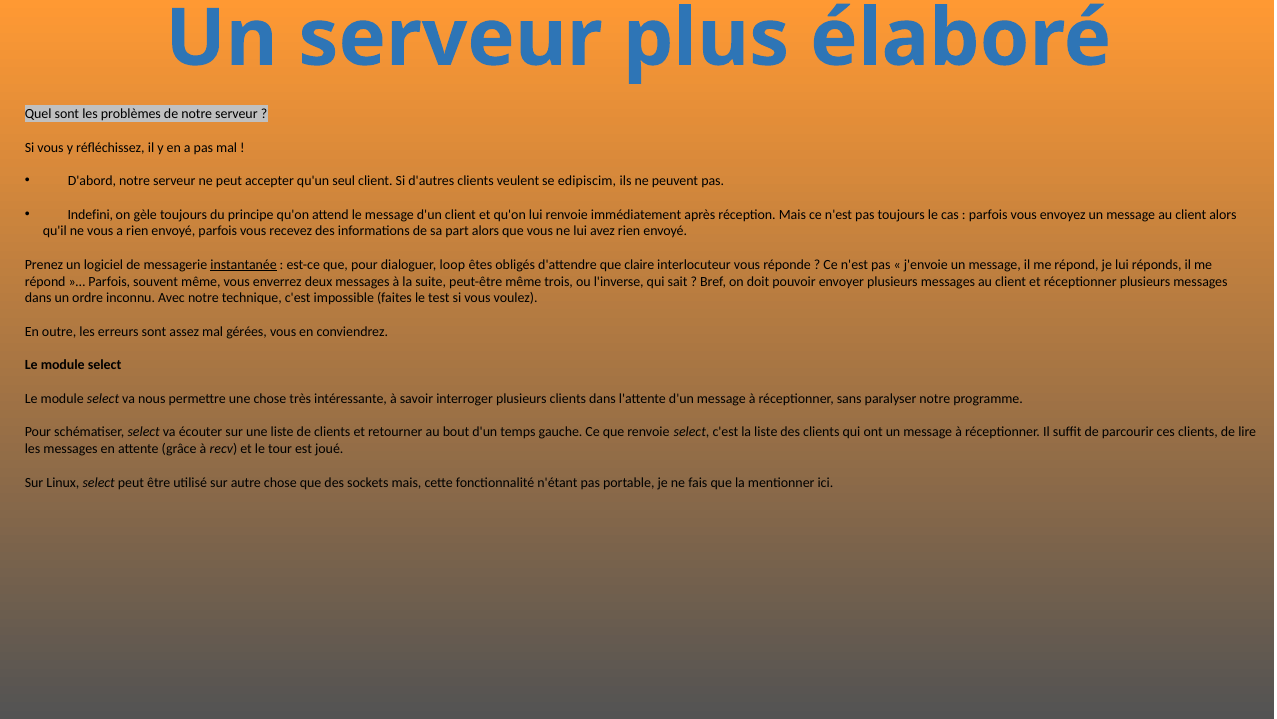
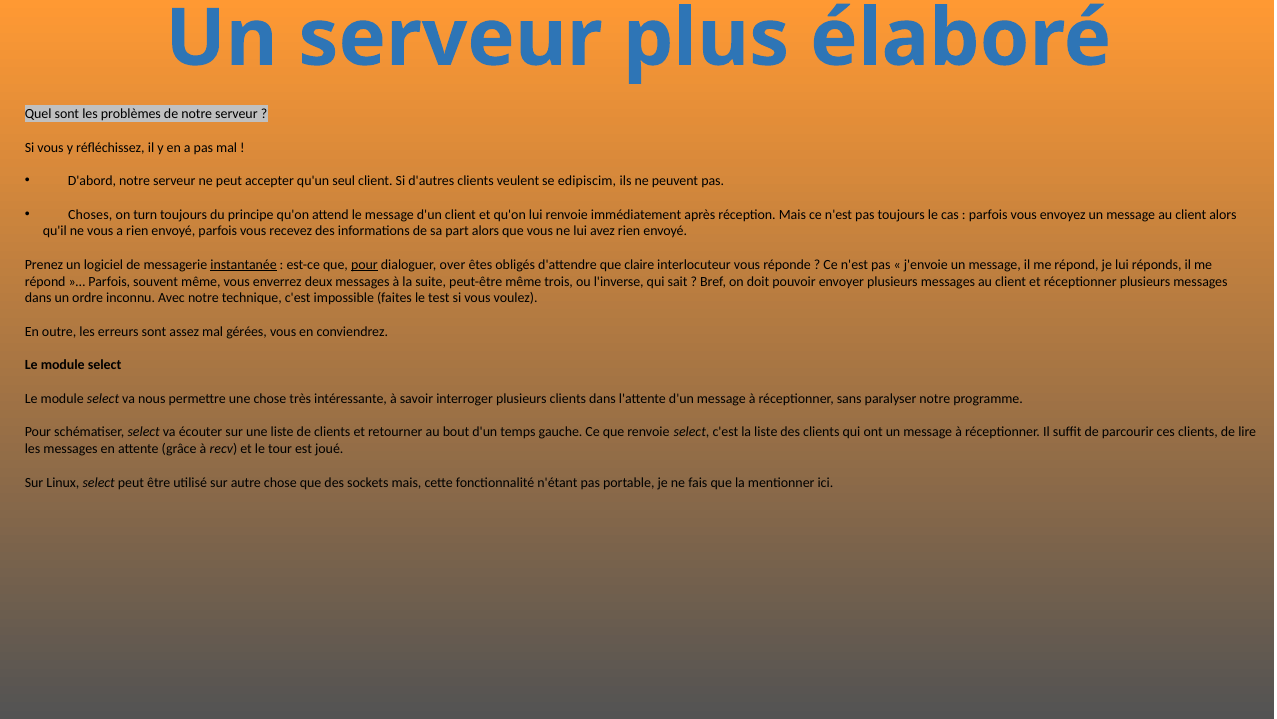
Indefini: Indefini -> Choses (90, 214)
gèle: gèle -> turn (145, 214)
pour underline: none -> present (364, 265)
loop: loop -> over (452, 265)
